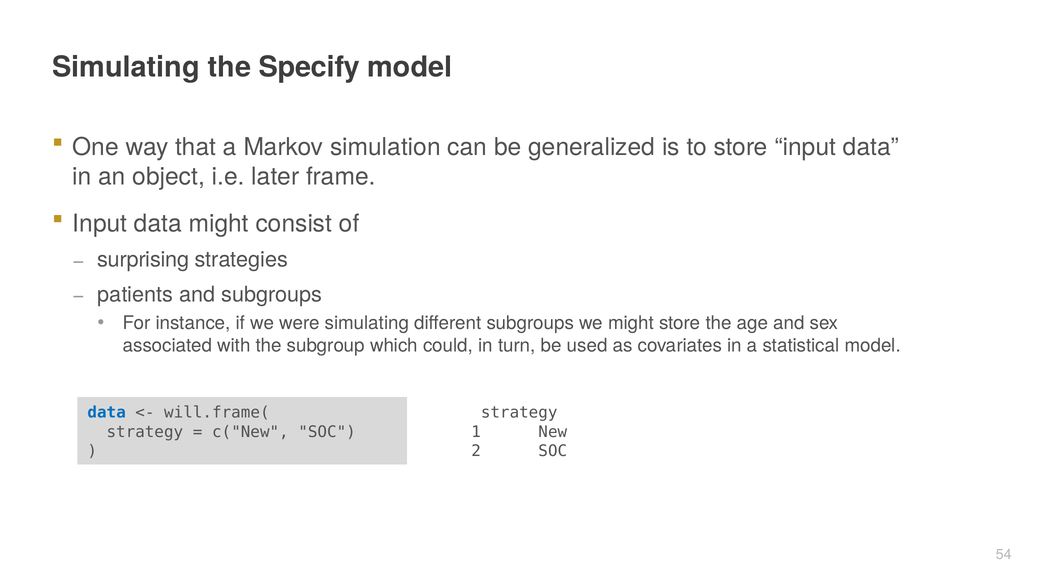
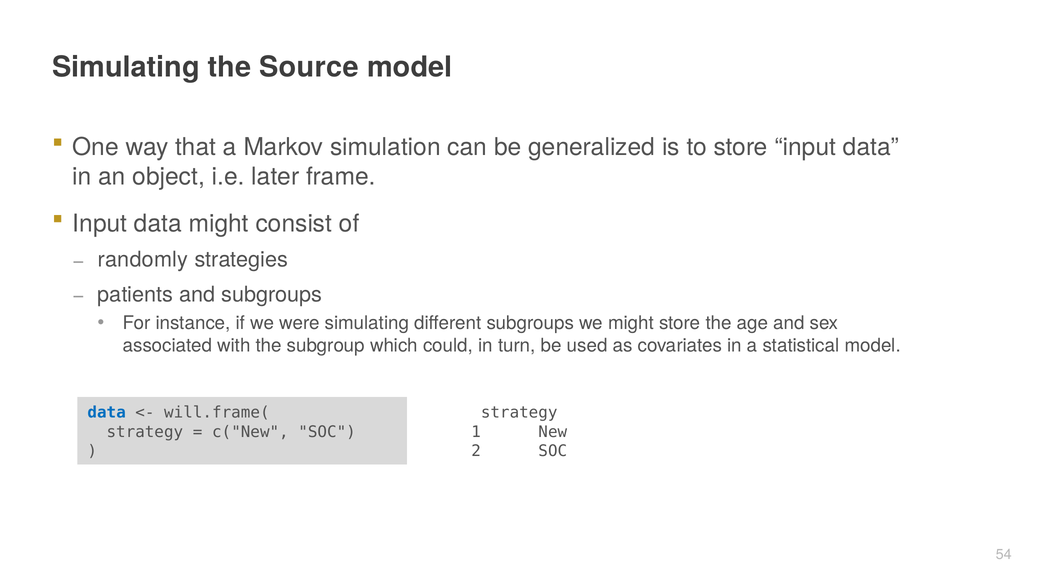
Specify: Specify -> Source (309, 67)
surprising: surprising -> randomly (143, 260)
